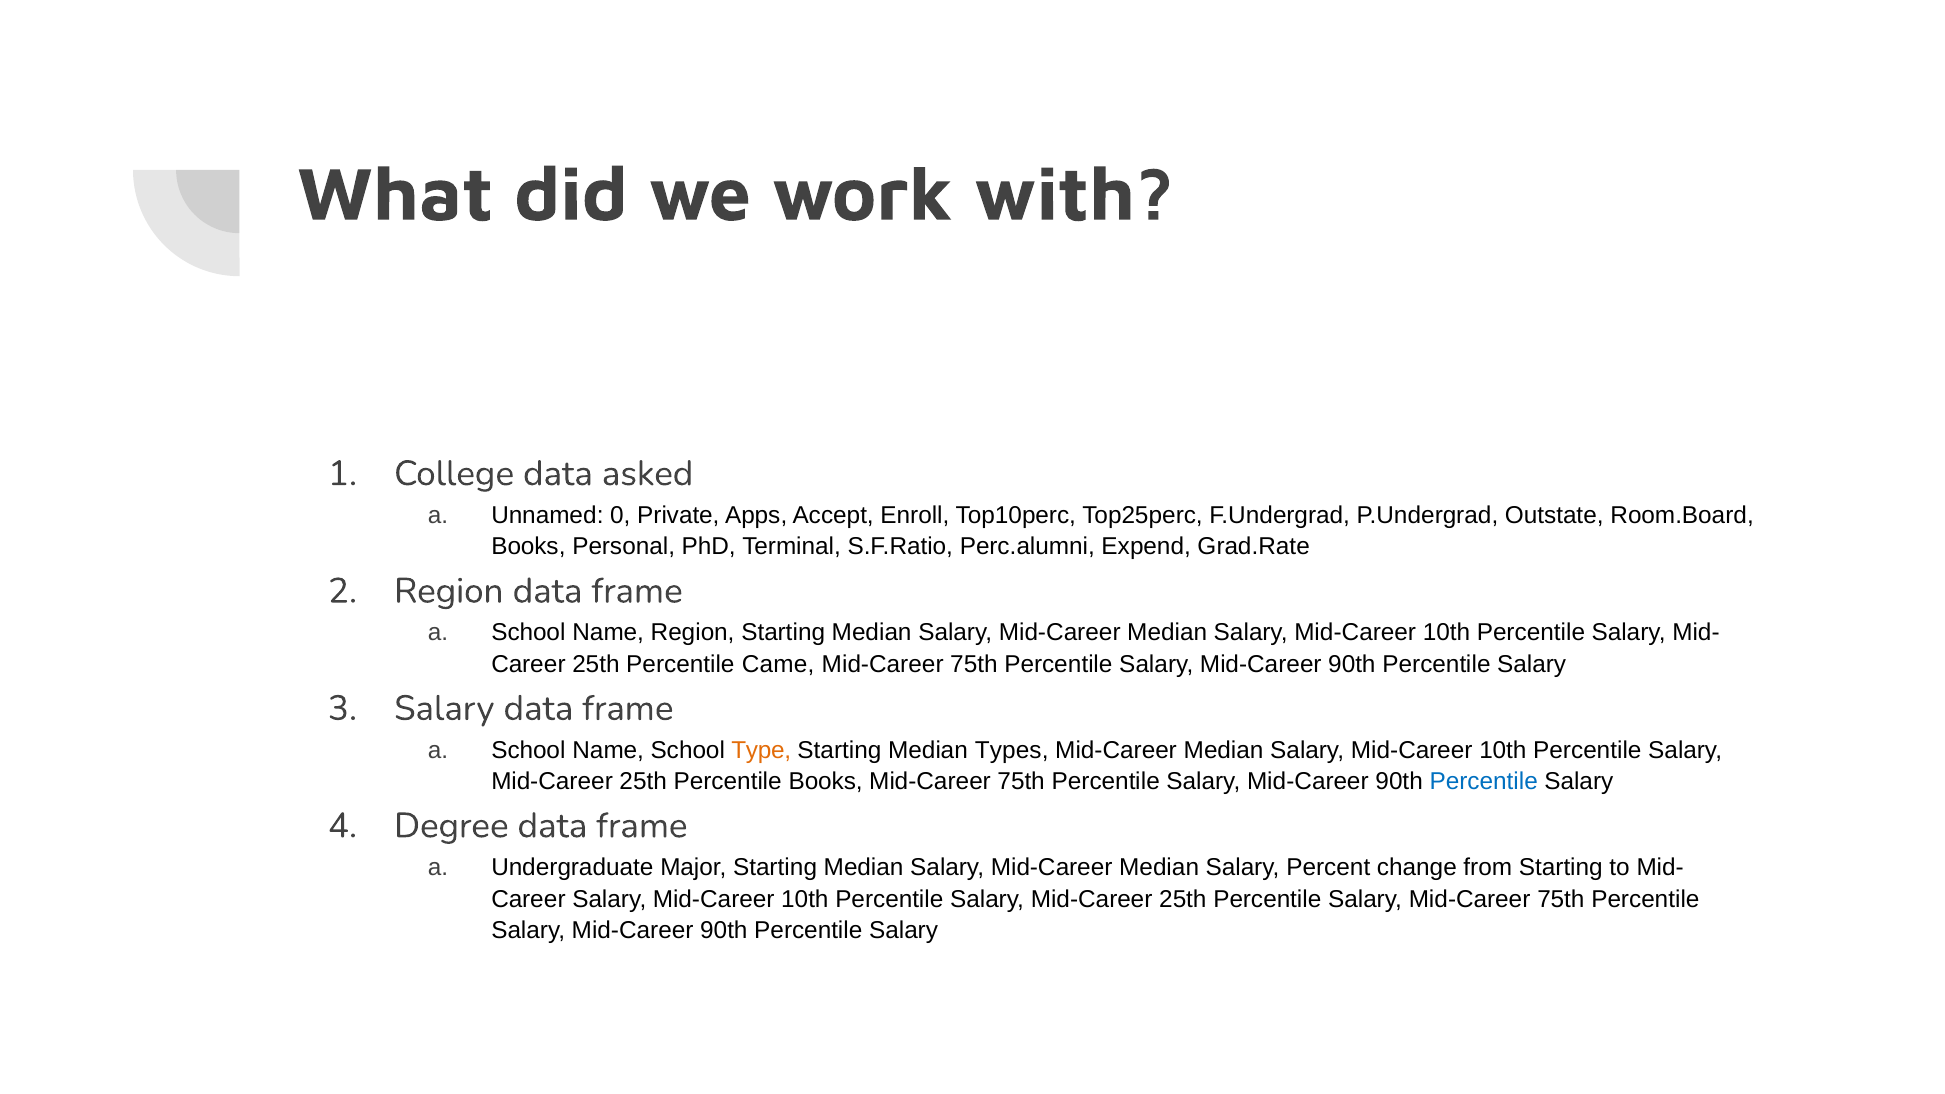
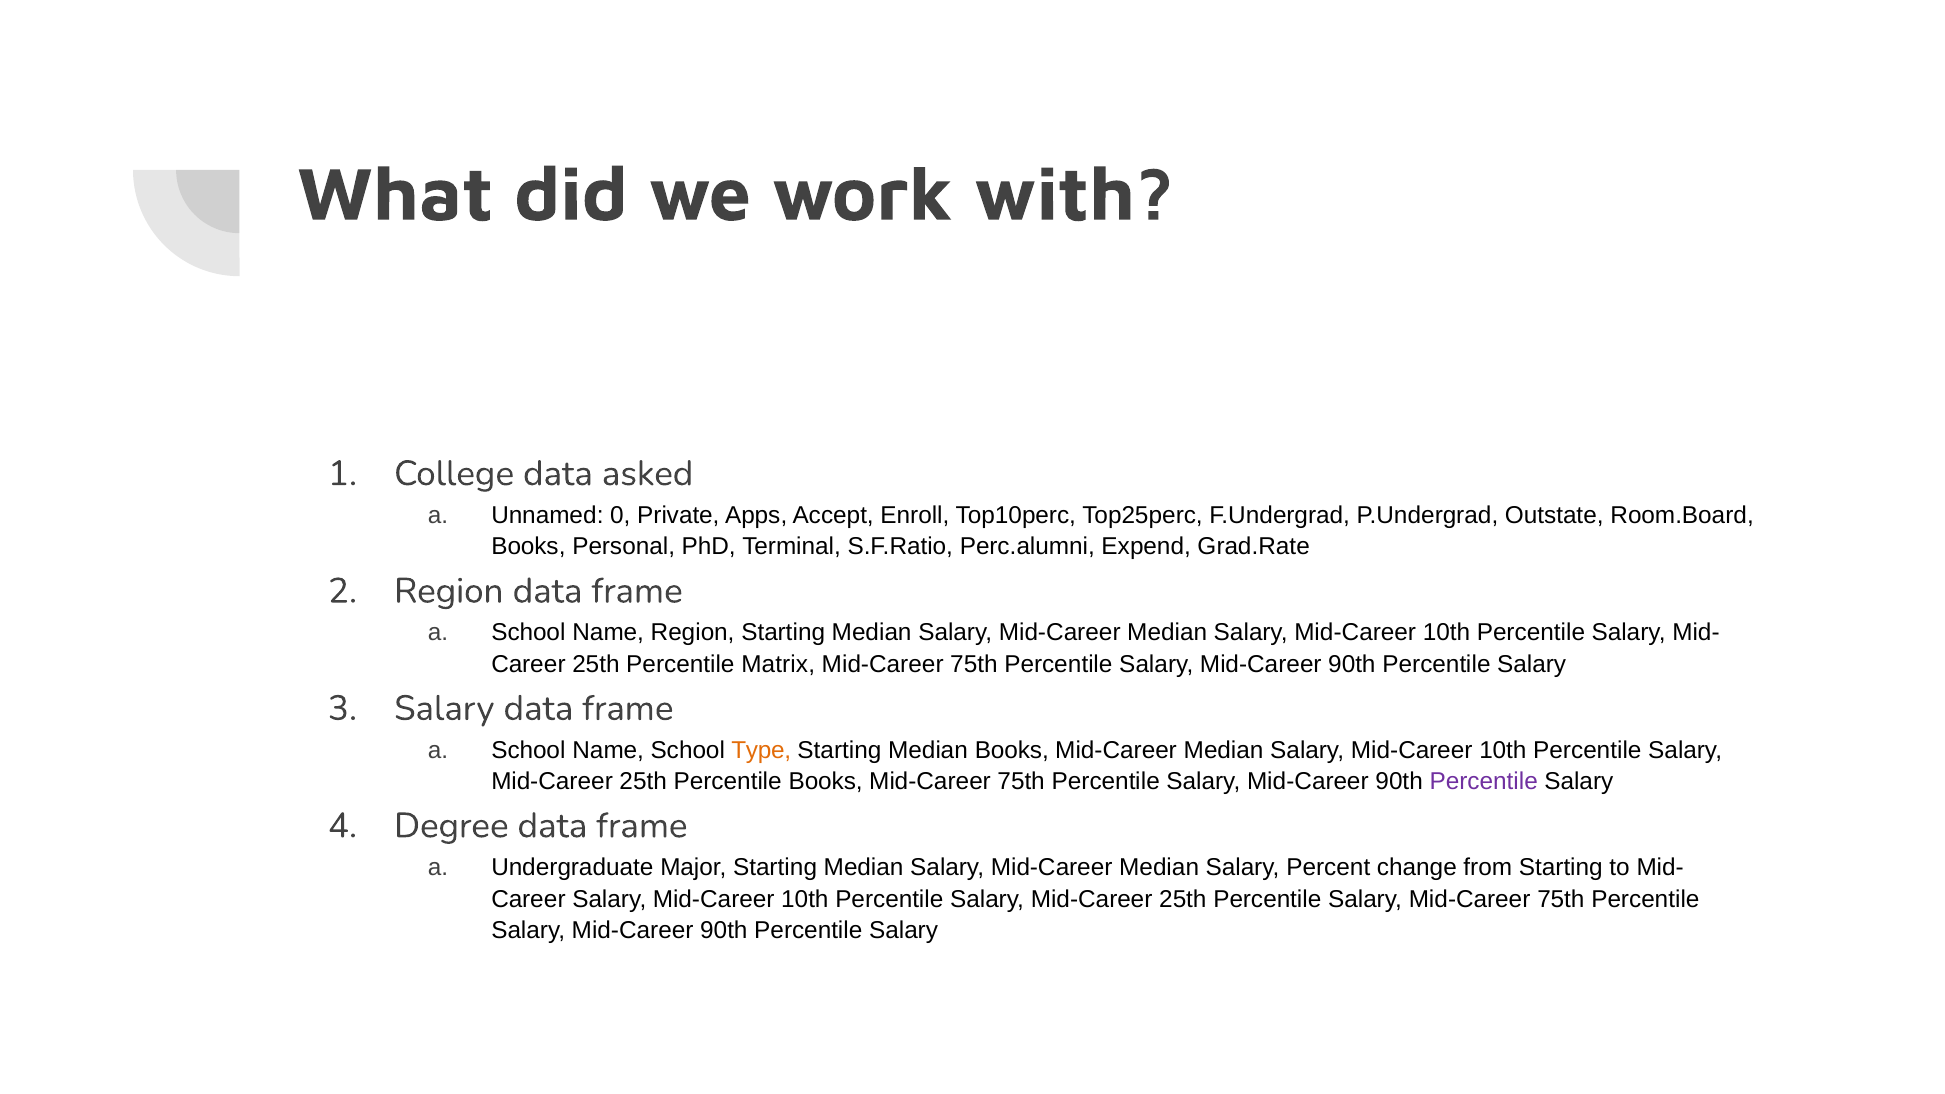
Came: Came -> Matrix (778, 664)
Median Types: Types -> Books (1012, 750)
Percentile colour: blue -> purple (1484, 782)
